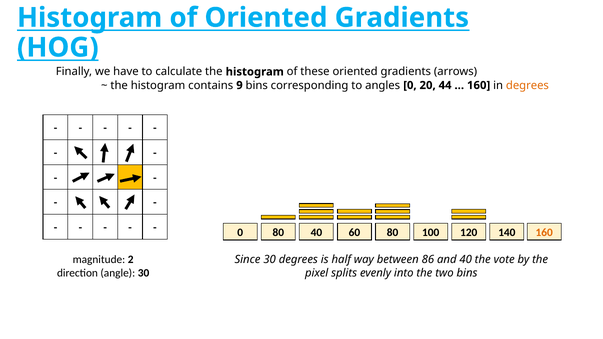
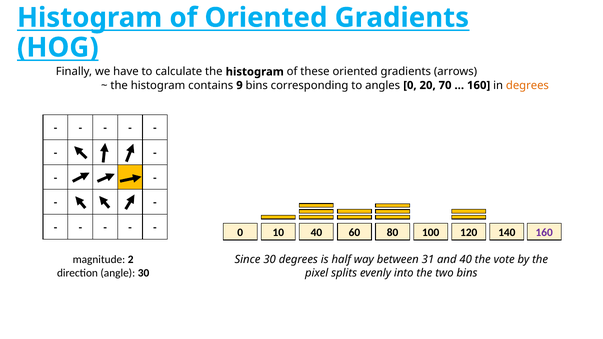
44: 44 -> 70 (445, 85)
0 80: 80 -> 10 (278, 232)
160 colour: orange -> purple (544, 232)
86: 86 -> 31 (428, 260)
